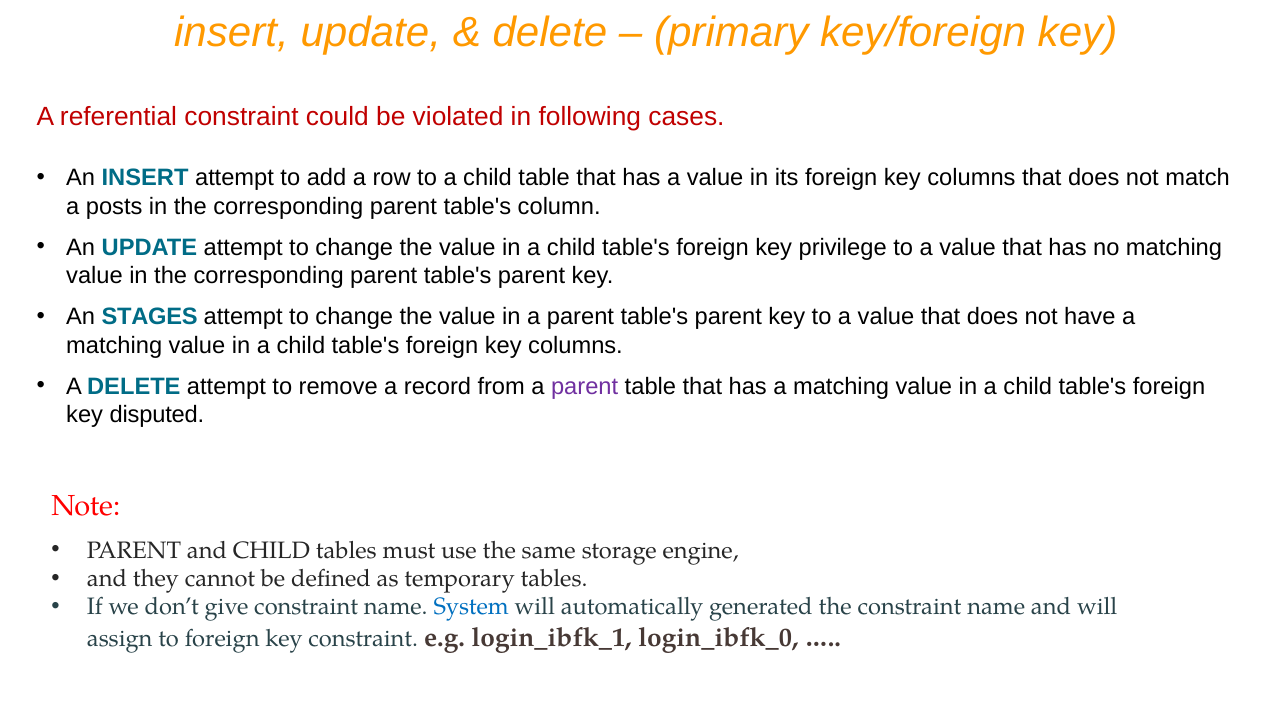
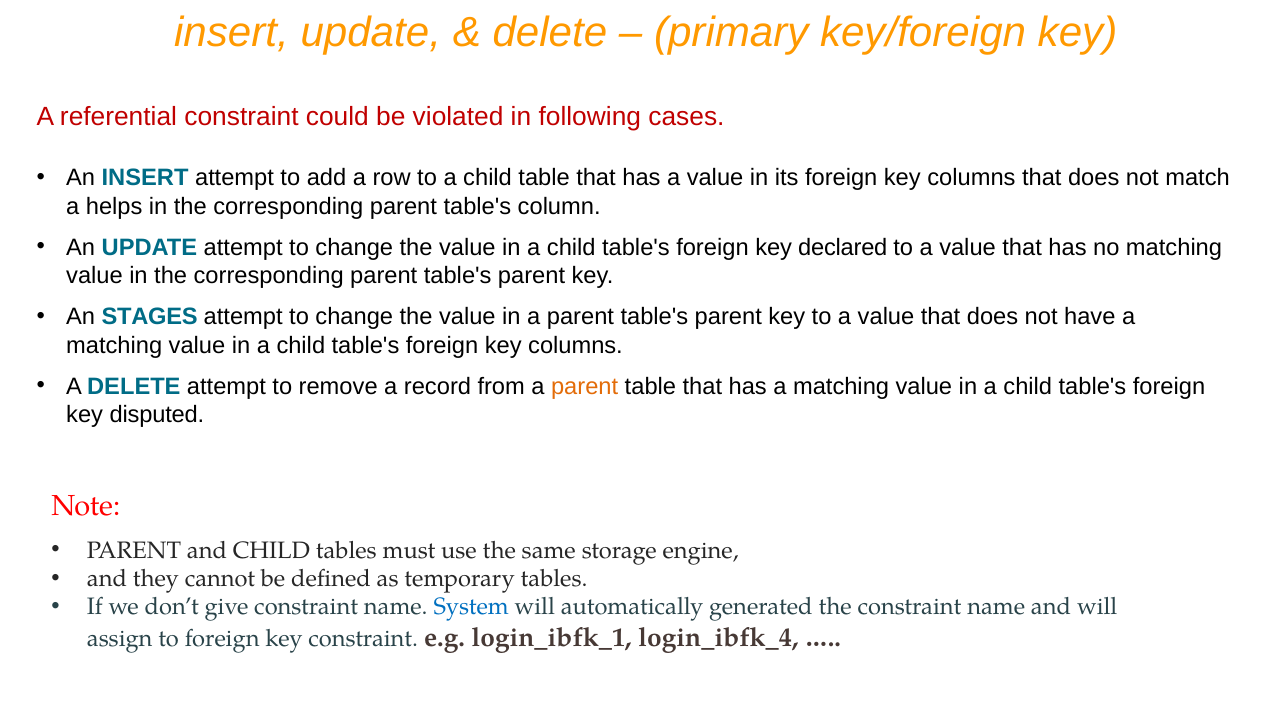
posts: posts -> helps (114, 206)
privilege: privilege -> declared (843, 247)
parent colour: purple -> orange (585, 386)
login_ibfk_0: login_ibfk_0 -> login_ibfk_4 (719, 637)
